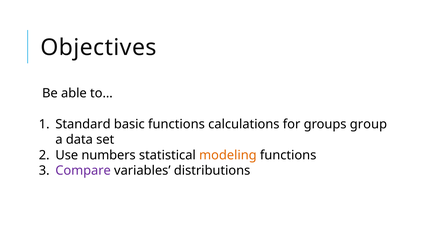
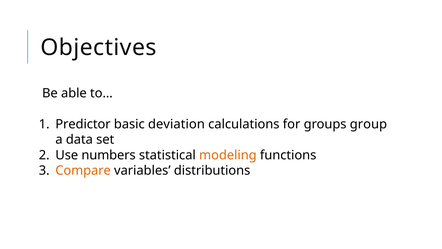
Standard: Standard -> Predictor (83, 124)
basic functions: functions -> deviation (176, 124)
Compare colour: purple -> orange (83, 170)
